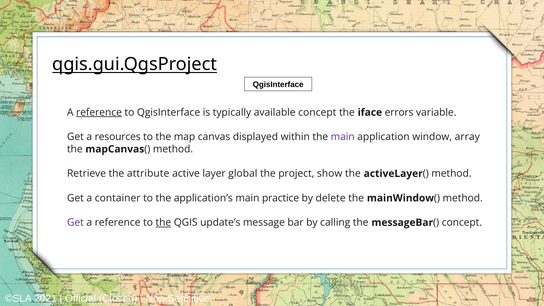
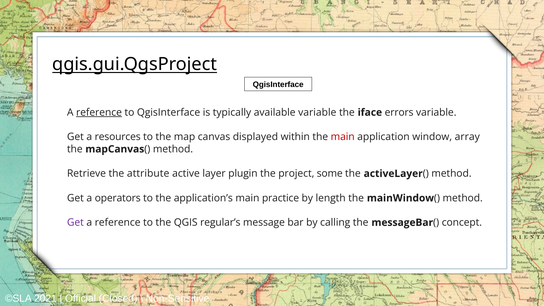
available concept: concept -> variable (317, 112)
main colour: purple -> red (343, 137)
global: global -> plugin (243, 174)
show: show -> some (330, 174)
container: container -> operators (118, 198)
delete: delete -> length (331, 198)
the underline: present -> none (163, 223)
update’s: update’s -> regular’s (220, 223)
